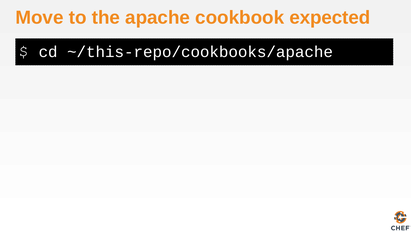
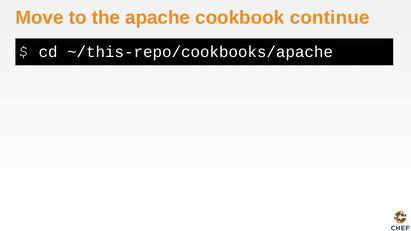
expected: expected -> continue (330, 18)
